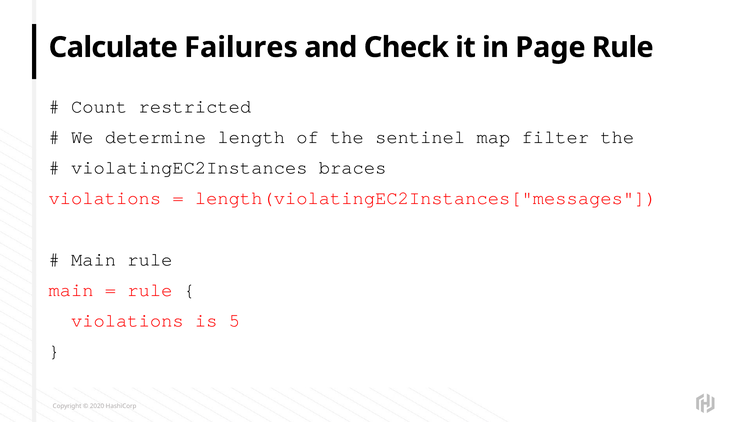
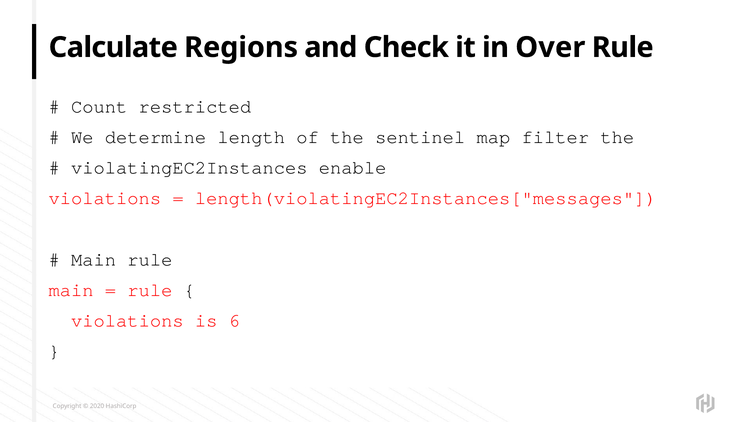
Failures: Failures -> Regions (241, 47)
Page: Page -> Over (550, 47)
braces: braces -> enable (353, 168)
5: 5 -> 6 (234, 321)
